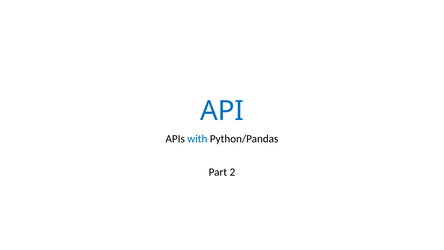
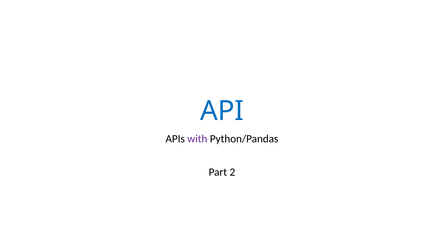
with colour: blue -> purple (197, 139)
